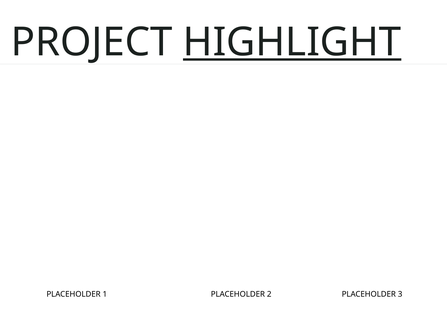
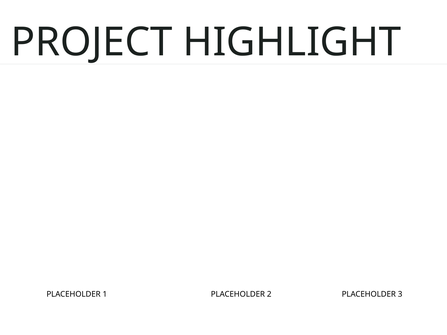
HIGHLIGHT underline: present -> none (292, 42)
